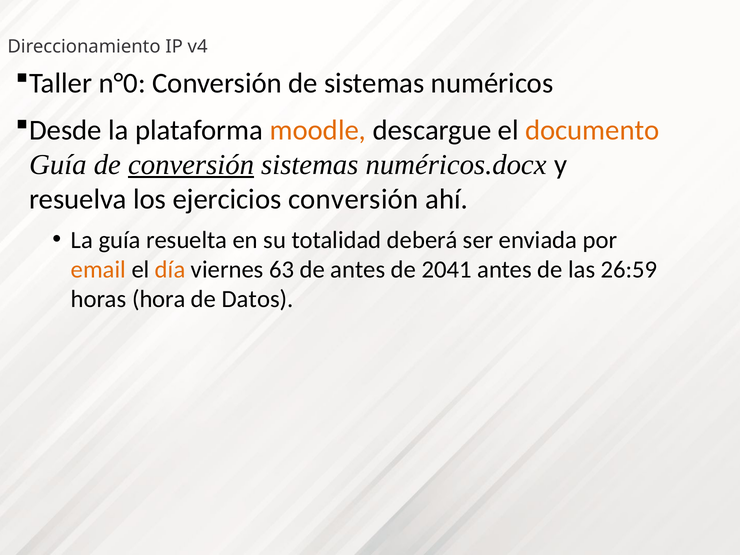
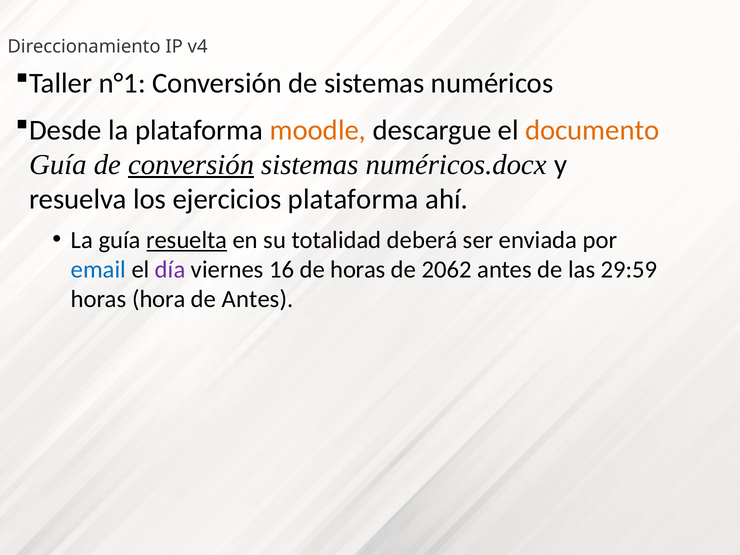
n°0: n°0 -> n°1 (122, 83)
ejercicios conversión: conversión -> plataforma (353, 199)
resuelta underline: none -> present (187, 240)
email colour: orange -> blue (98, 270)
día colour: orange -> purple (170, 270)
63: 63 -> 16 (282, 270)
de antes: antes -> horas (358, 270)
2041: 2041 -> 2062 (447, 270)
26:59: 26:59 -> 29:59 (629, 270)
de Datos: Datos -> Antes (258, 299)
